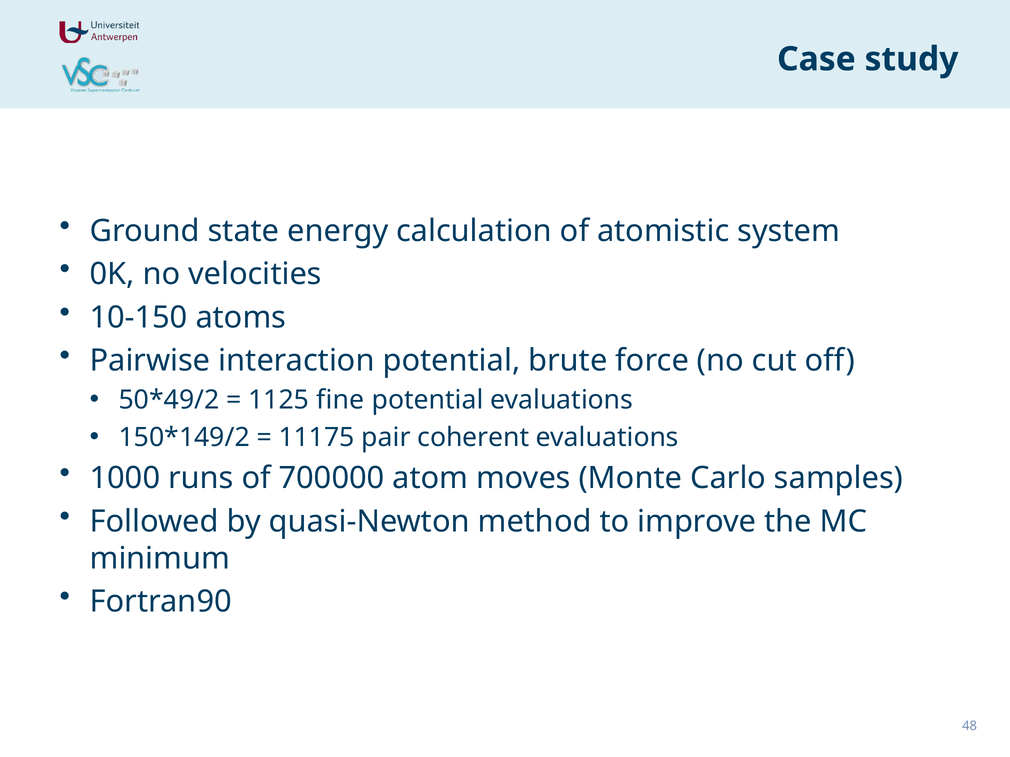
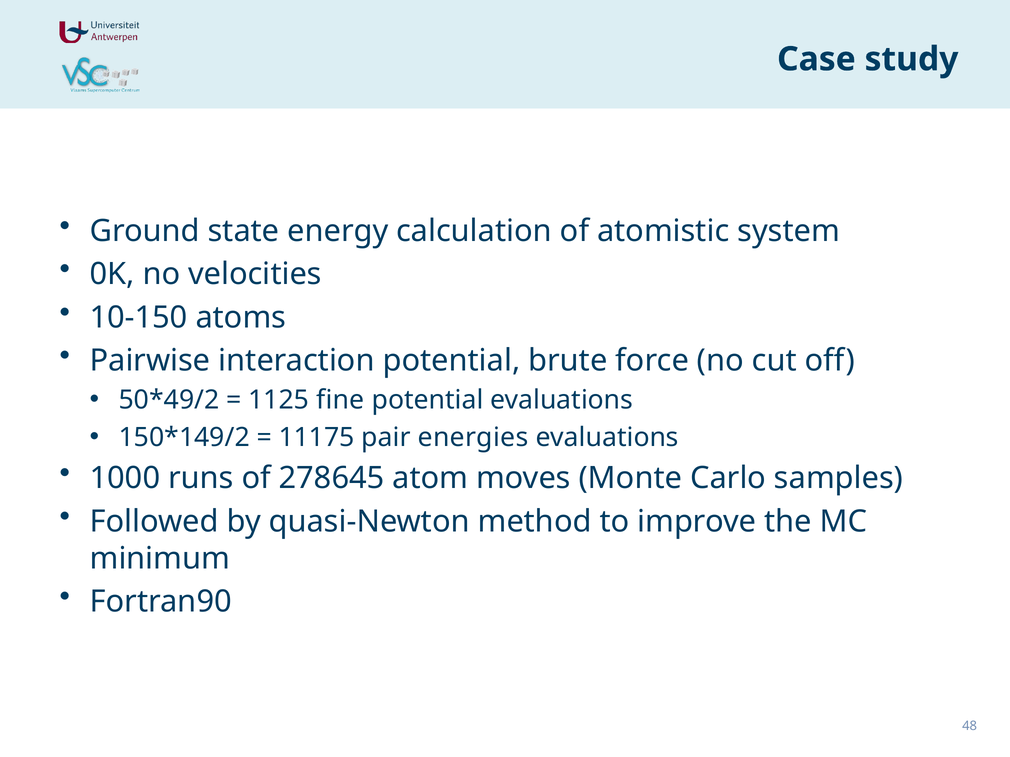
coherent: coherent -> energies (473, 438)
700000: 700000 -> 278645 (332, 479)
